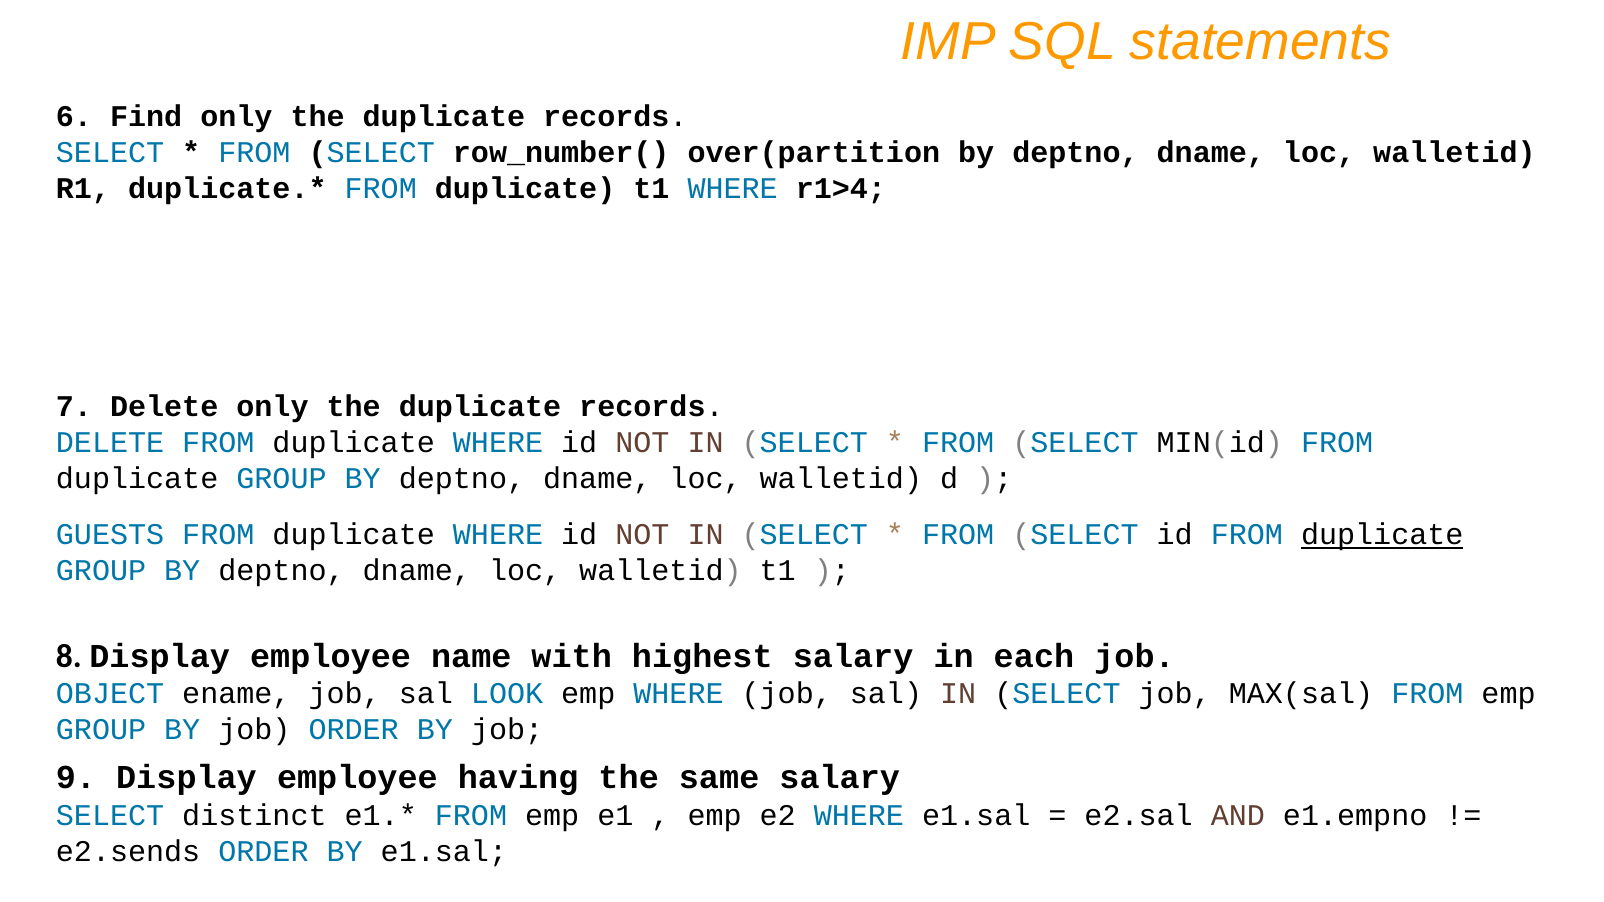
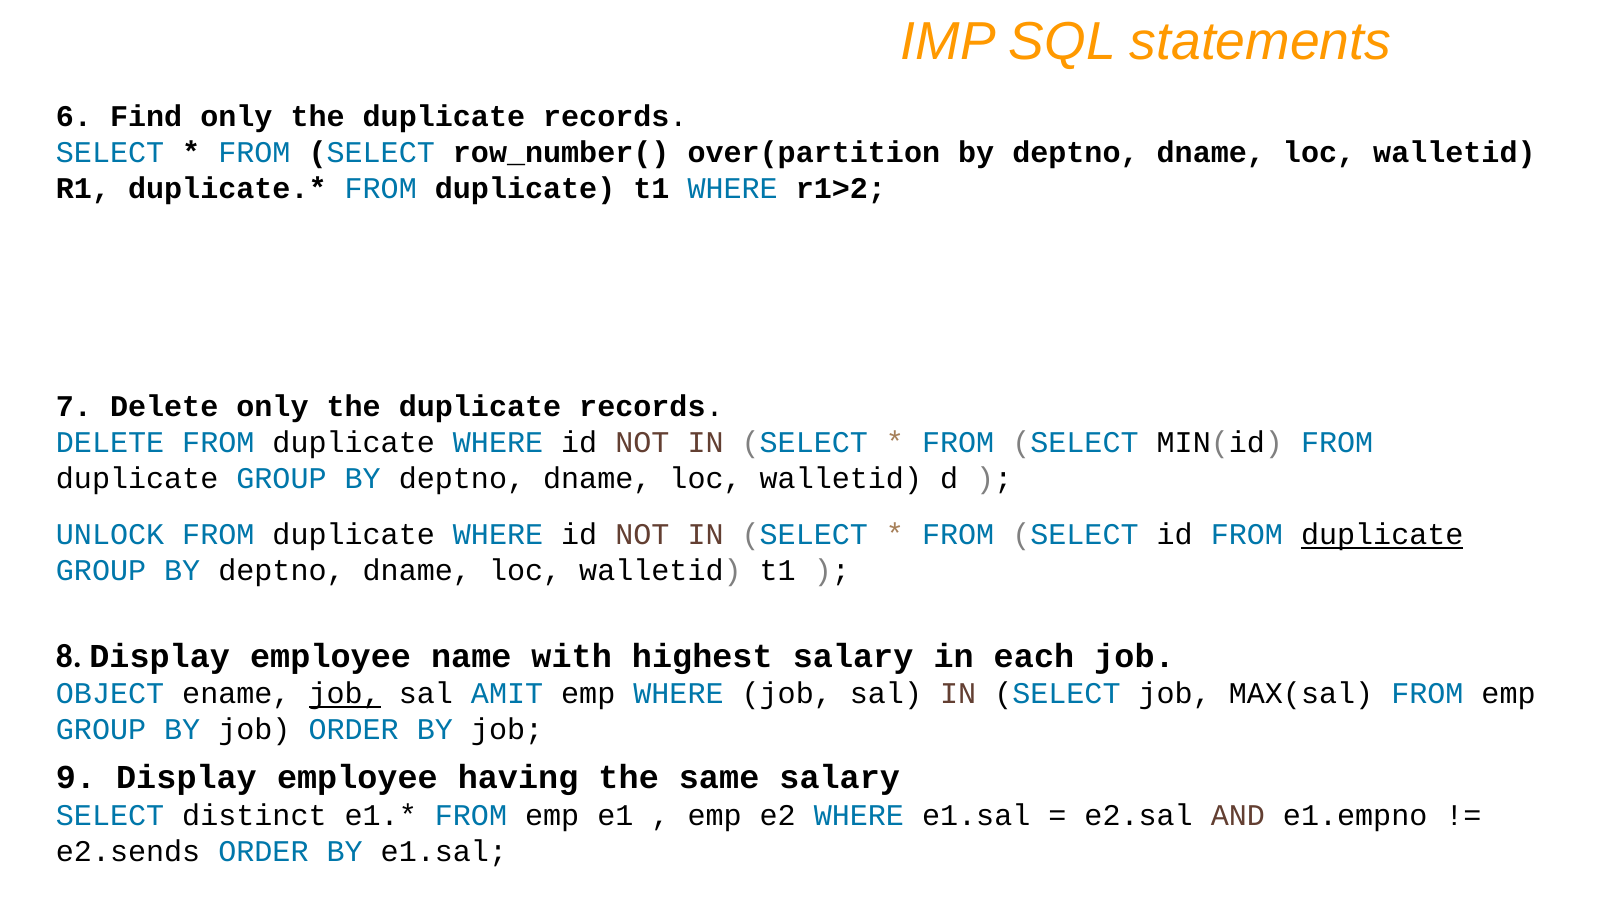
r1>4: r1>4 -> r1>2 (841, 188)
GUESTS: GUESTS -> UNLOCK (110, 535)
job underline: none -> present (345, 694)
LOOK: LOOK -> AMIT (507, 694)
